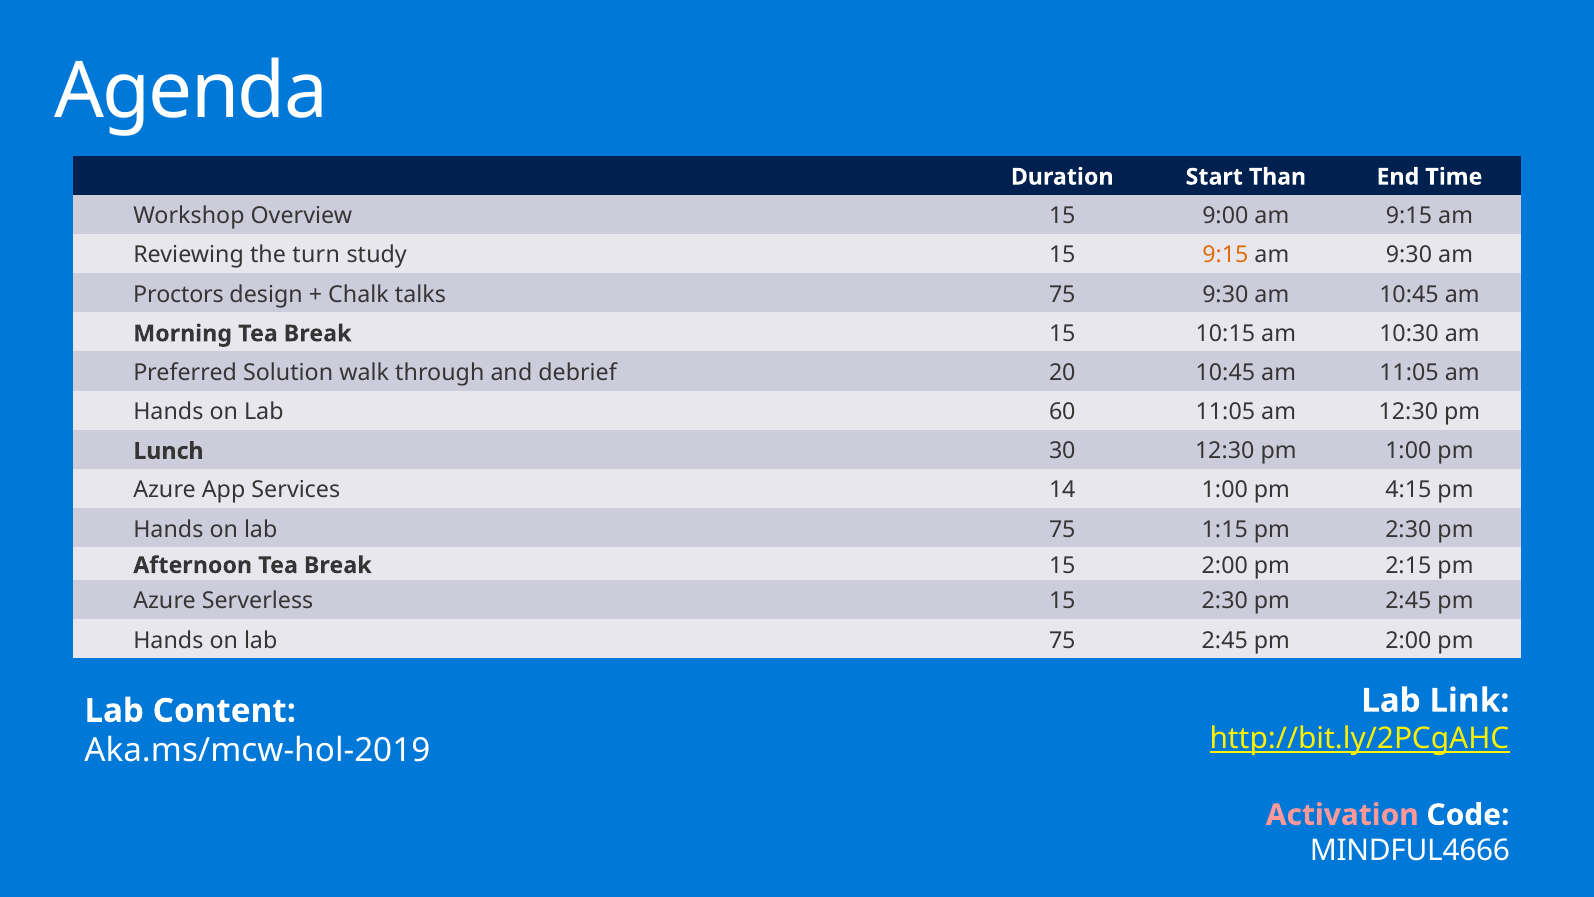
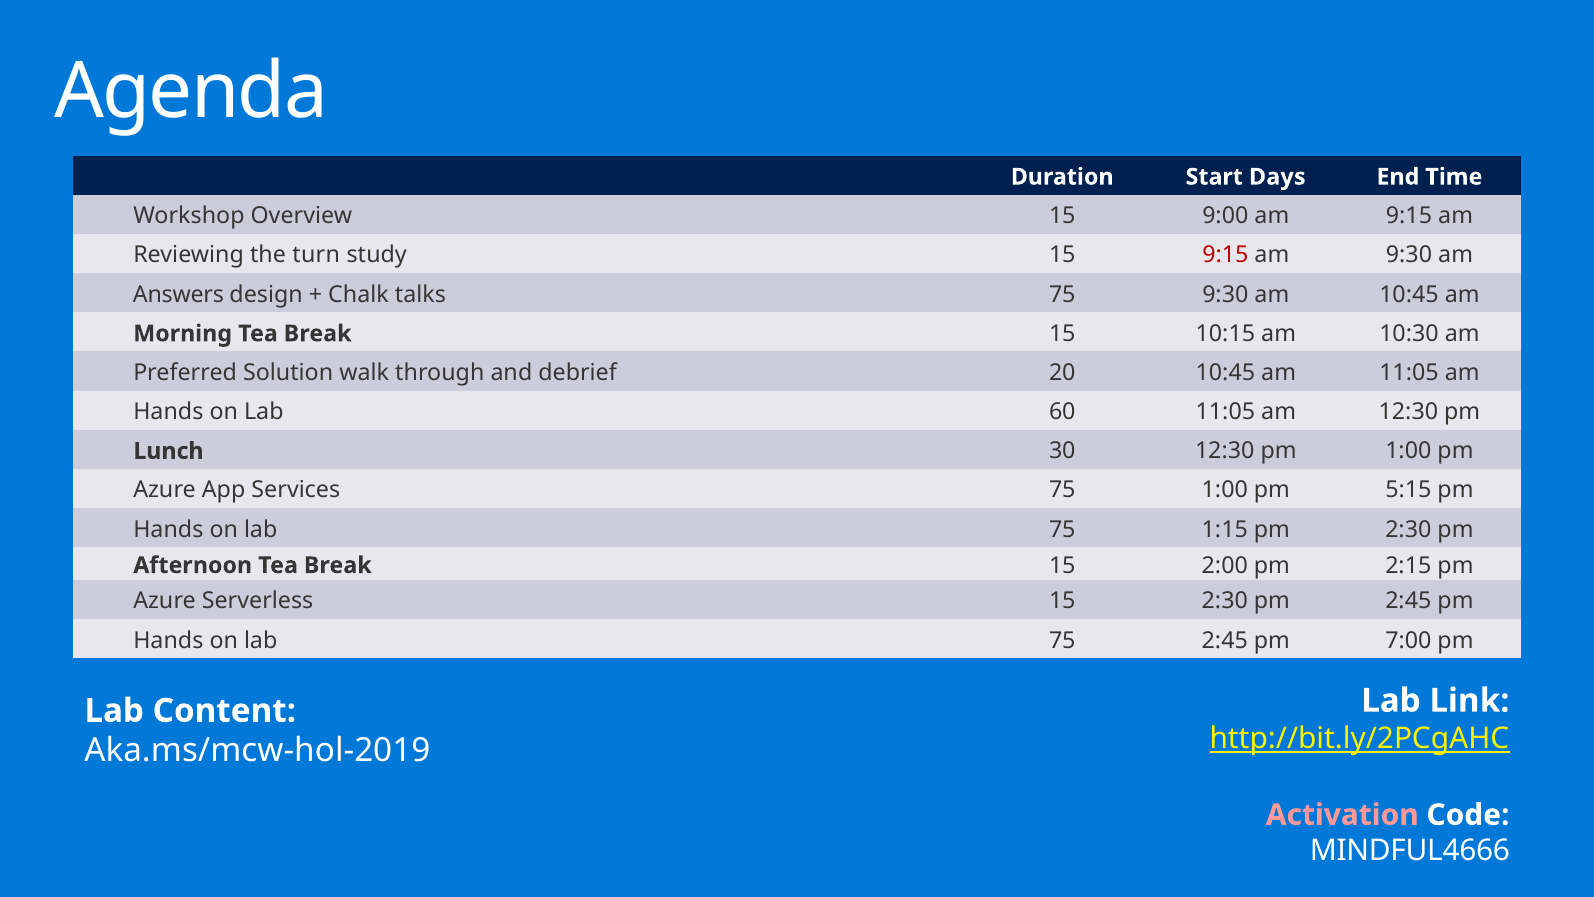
Than: Than -> Days (1277, 177)
9:15 colour: orange -> red (1225, 255)
Proctors: Proctors -> Answers (178, 294)
Services 14: 14 -> 75 (1062, 490)
4:15: 4:15 -> 5:15 (1408, 490)
pm 2:00: 2:00 -> 7:00 (1408, 640)
